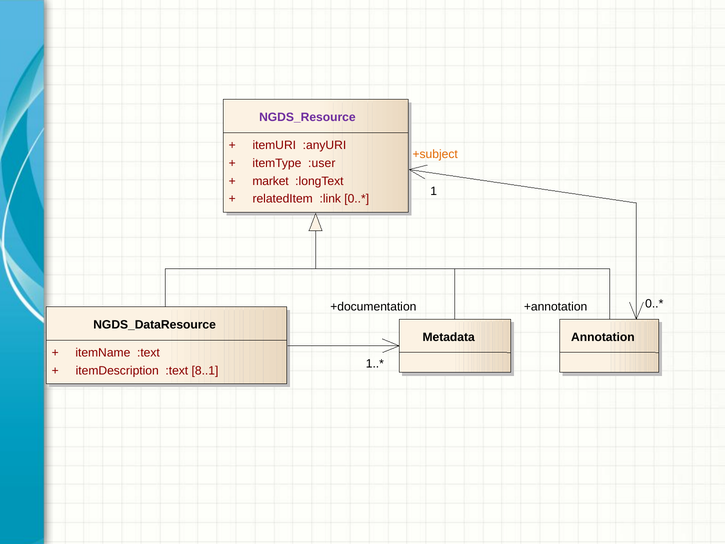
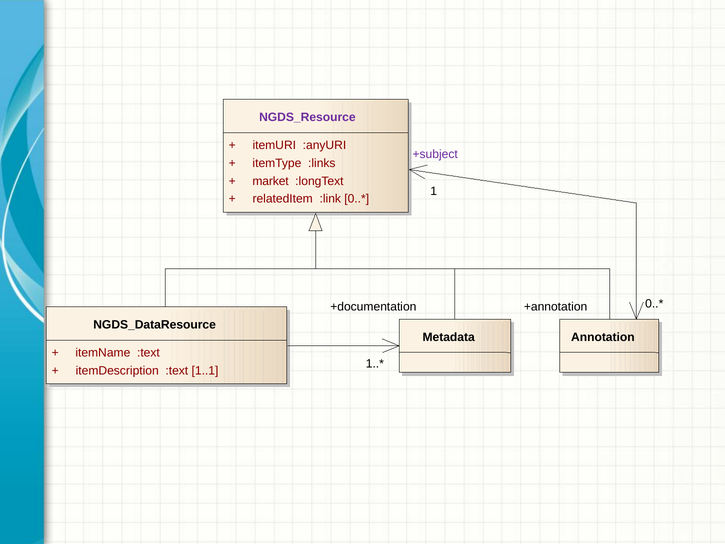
+subject colour: orange -> purple (435, 154)
:user: :user -> :links (322, 163)
8..1: 8..1 -> 1..1 (205, 370)
